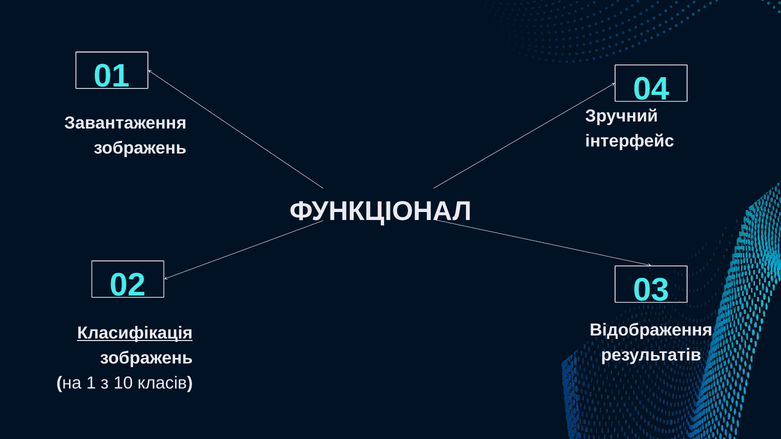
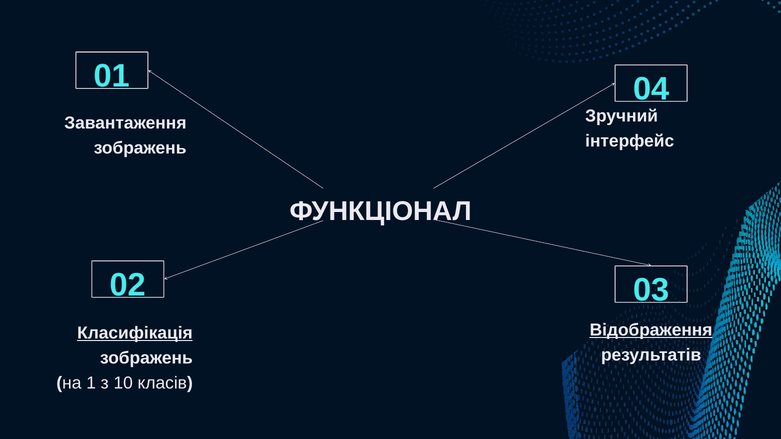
Відображення underline: none -> present (651, 330)
